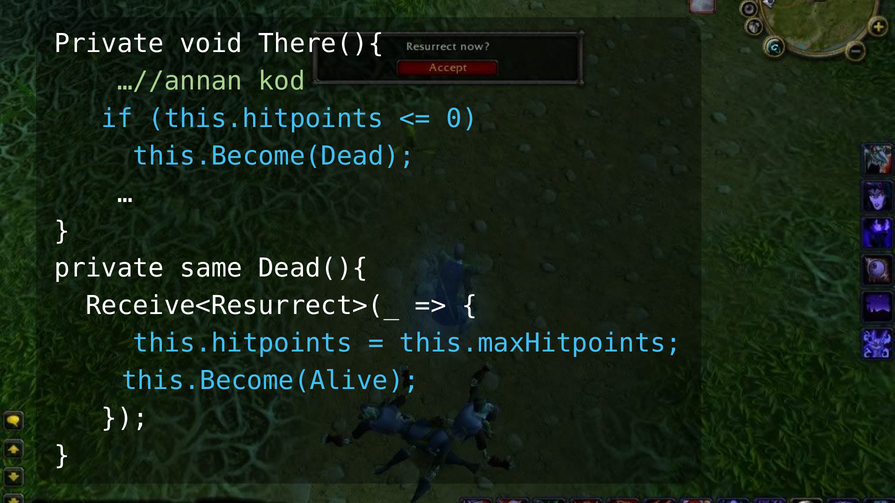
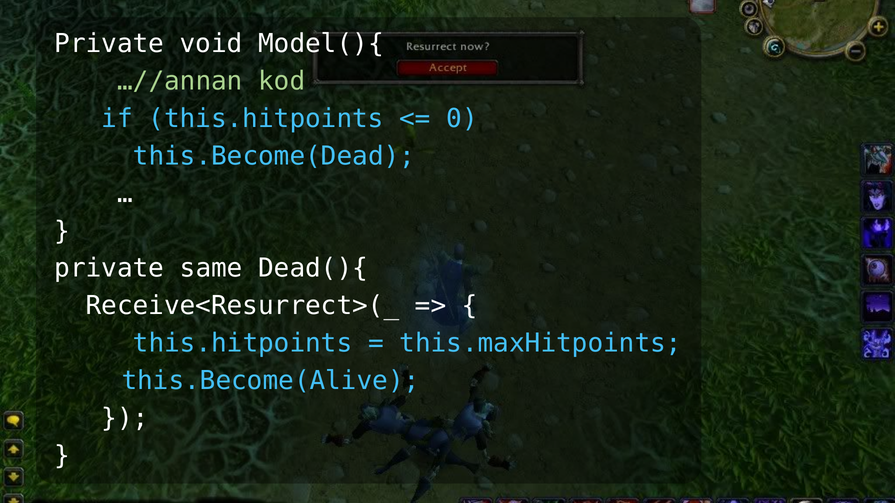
There(){: There(){ -> Model(){ (321, 44)
